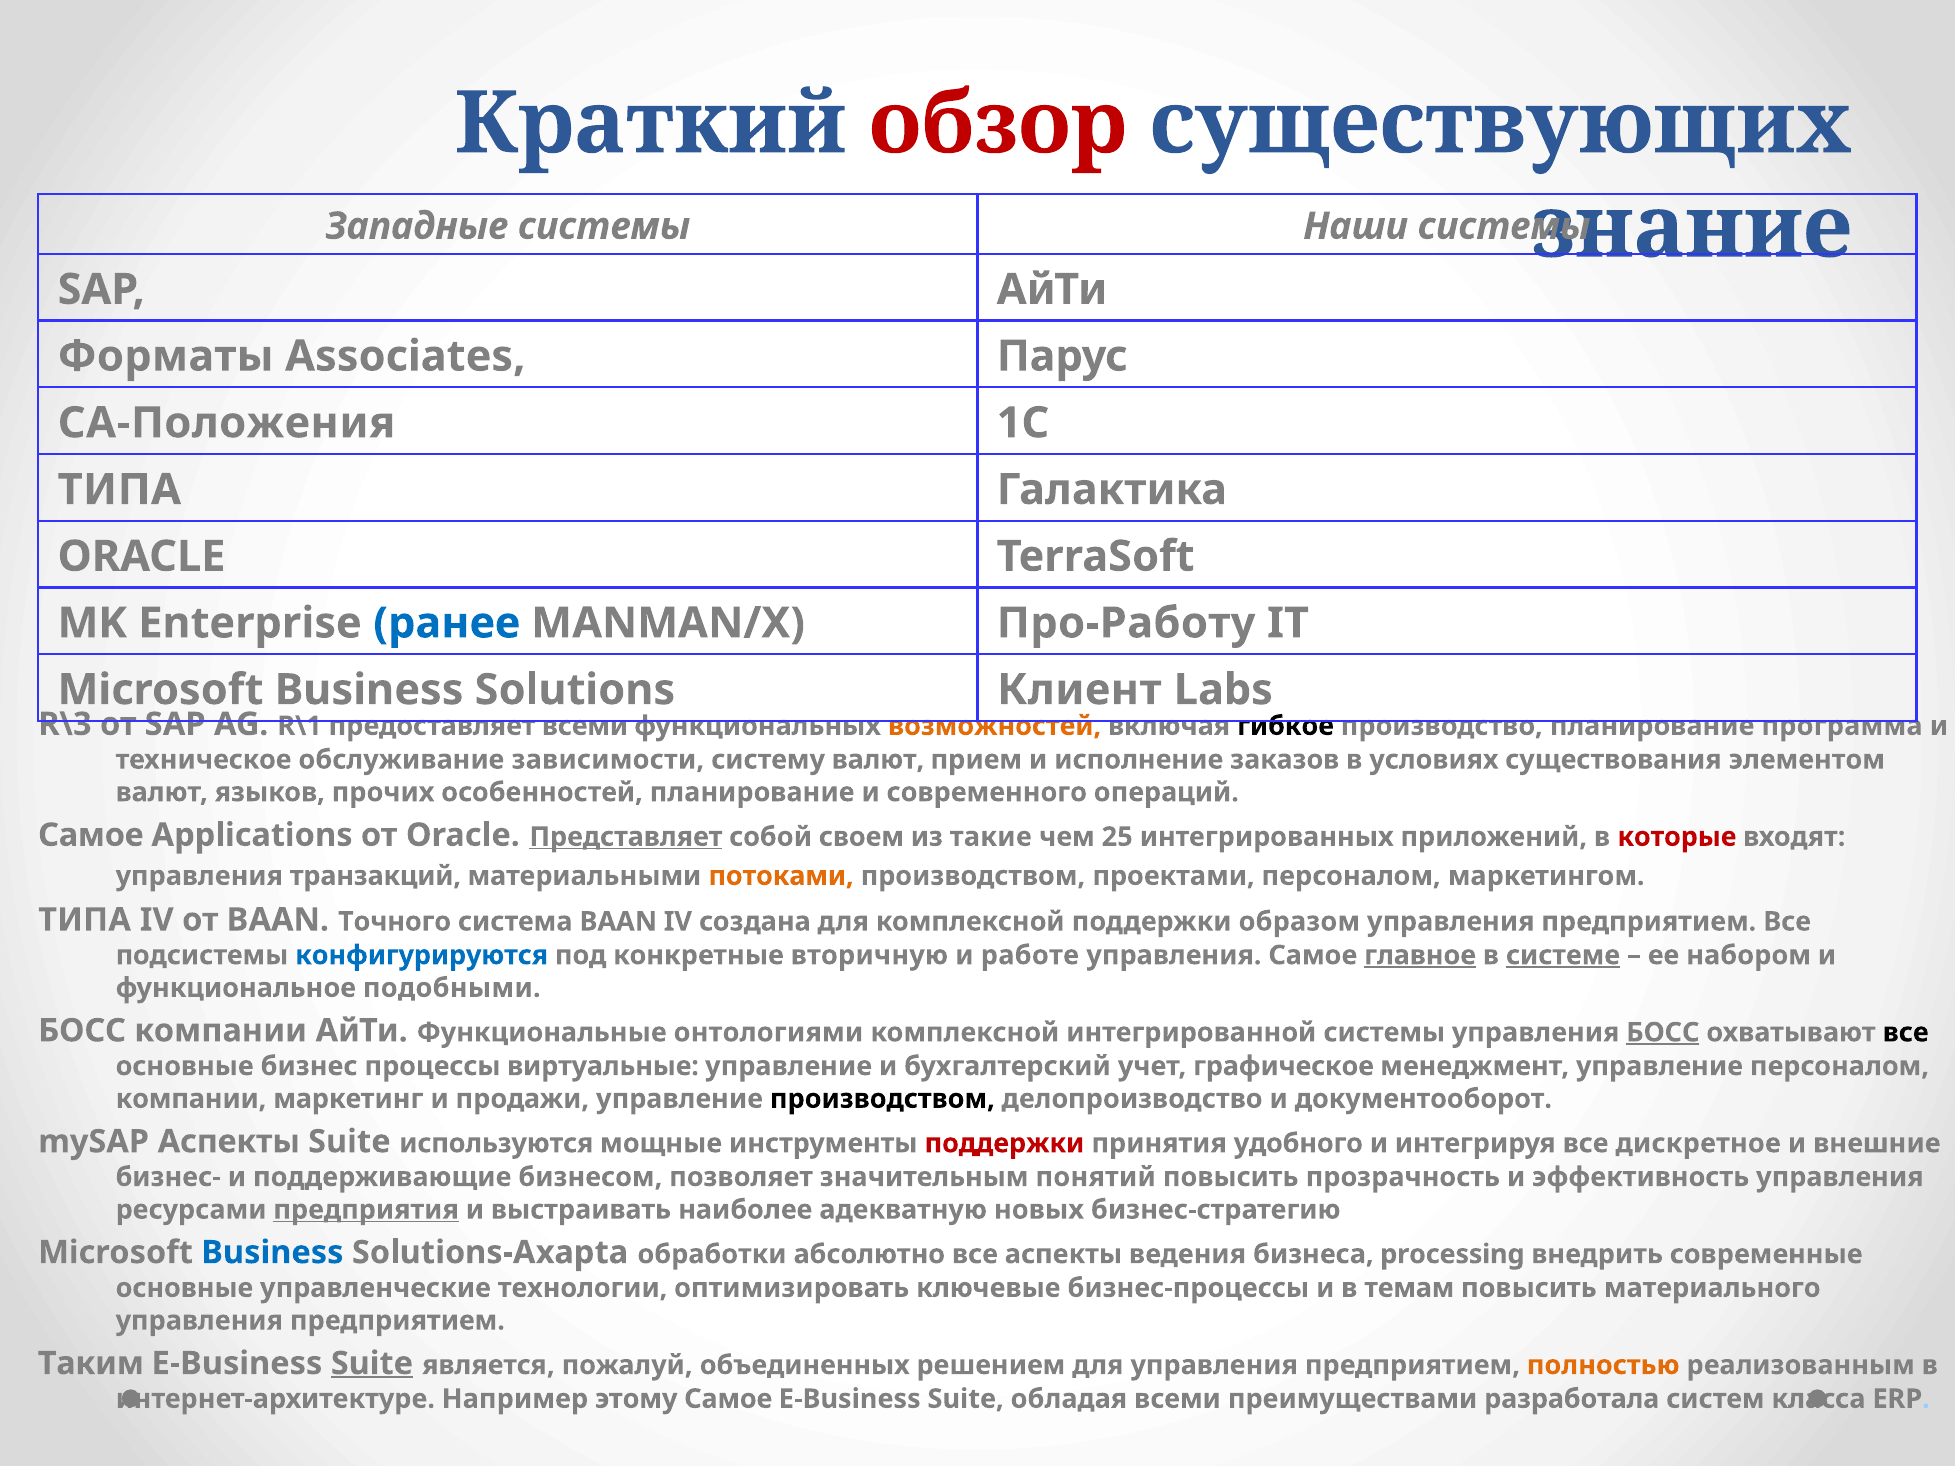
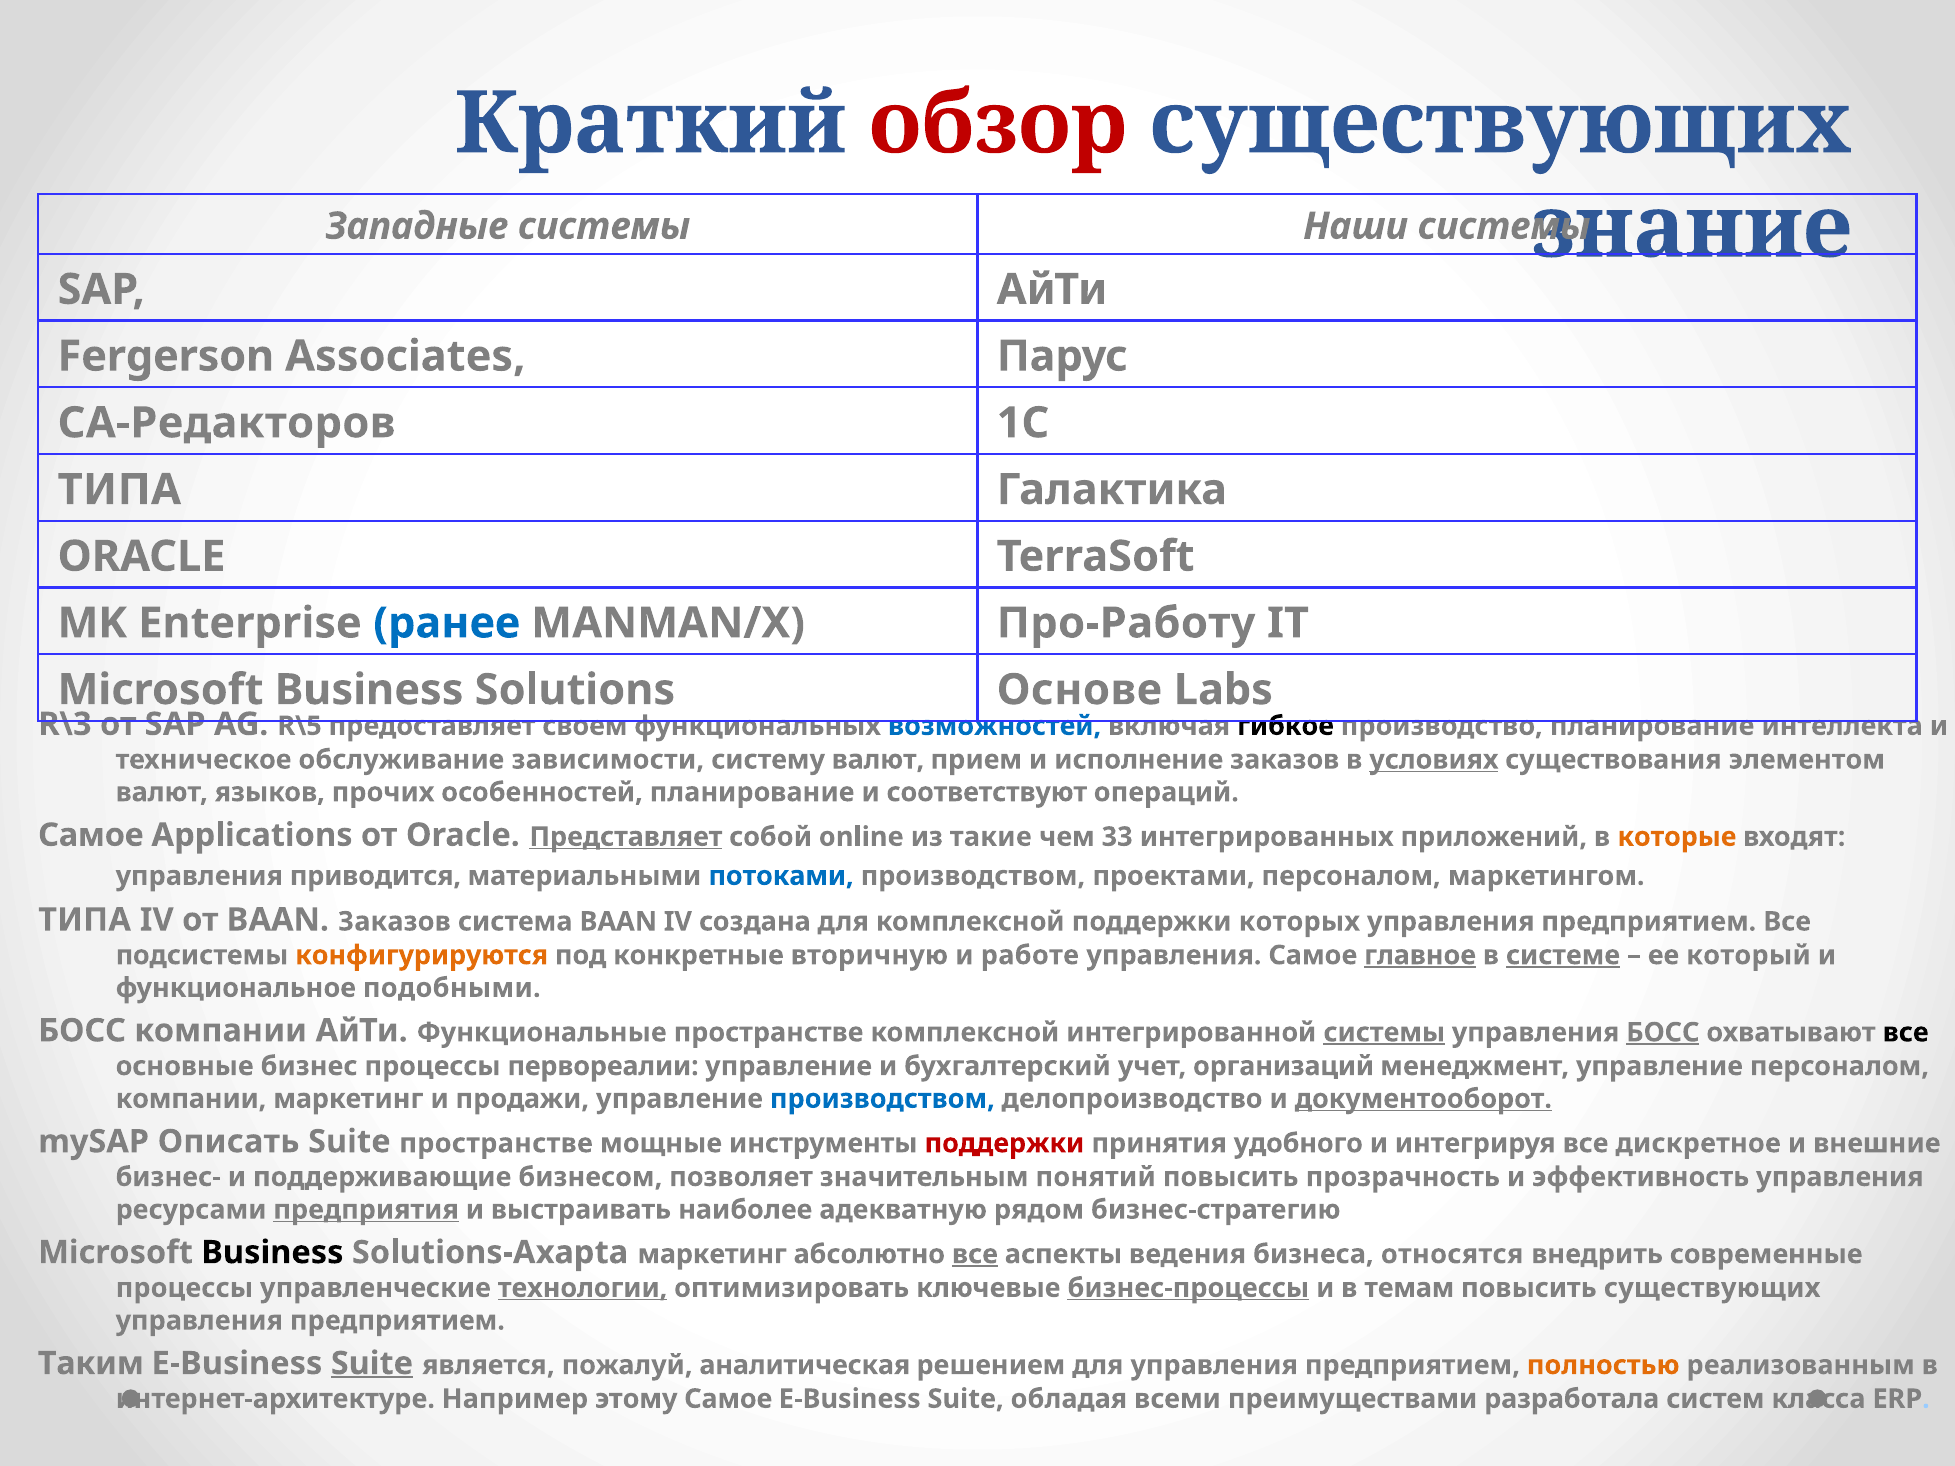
Форматы: Форматы -> Fergerson (166, 356)
CA-Положения: CA-Положения -> CA-Редакторов (227, 423)
Клиент: Клиент -> Основе (1079, 690)
R\1: R\1 -> R\5 (300, 726)
предоставляет всеми: всеми -> своем (585, 726)
возможностей colour: orange -> blue (995, 726)
программа: программа -> интеллекта (1842, 726)
условиях underline: none -> present (1434, 760)
современного: современного -> соответствуют (987, 792)
своем: своем -> online (861, 837)
25: 25 -> 33 (1117, 837)
которые colour: red -> orange (1677, 837)
транзакций: транзакций -> приводится (375, 876)
потоками colour: orange -> blue (781, 876)
BAAN Точного: Точного -> Заказов (394, 922)
образом: образом -> которых (1299, 922)
конфигурируются colour: blue -> orange (422, 955)
набором: набором -> который (1748, 955)
Функциональные онтологиями: онтологиями -> пространстве (769, 1033)
системы underline: none -> present (1384, 1033)
виртуальные: виртуальные -> первореалии (603, 1066)
графическое: графическое -> организаций (1284, 1066)
производством colour: black -> blue (882, 1099)
документооборот underline: none -> present (1423, 1099)
mySAP Аспекты: Аспекты -> Описать (229, 1142)
Suite используются: используются -> пространстве (496, 1144)
новых: новых -> рядом (1039, 1210)
Business colour: blue -> black (272, 1253)
Solutions-Axapta обработки: обработки -> маркетинг (712, 1254)
все underline: none -> present (975, 1254)
processing: processing -> относятся (1452, 1254)
основные: основные -> процессы (184, 1288)
технологии underline: none -> present (583, 1288)
бизнес-процессы underline: none -> present (1188, 1288)
повысить материального: материального -> существующих (1712, 1288)
объединенных: объединенных -> аналитическая (805, 1365)
